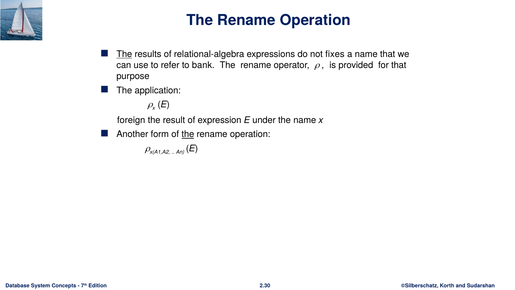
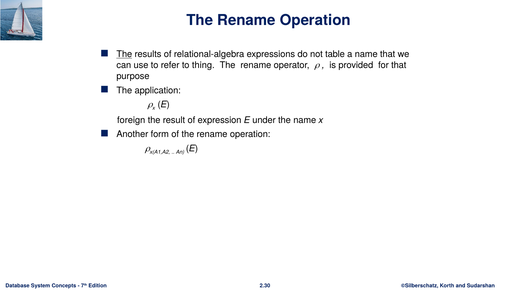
fixes: fixes -> table (335, 54)
bank: bank -> thing (203, 65)
the underline: present -> none (188, 134)
